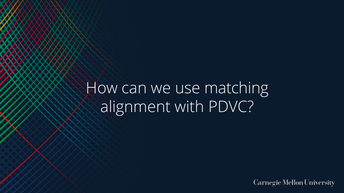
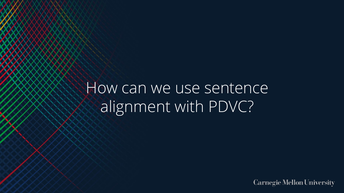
matching: matching -> sentence (236, 88)
